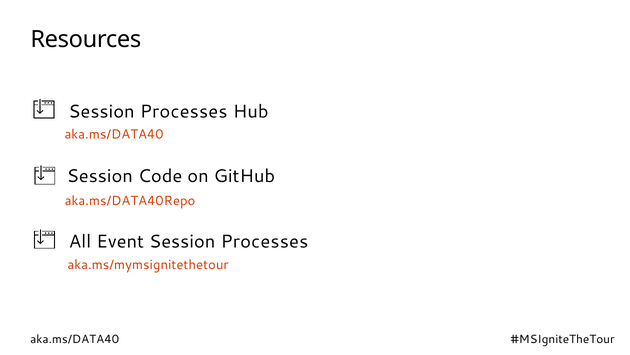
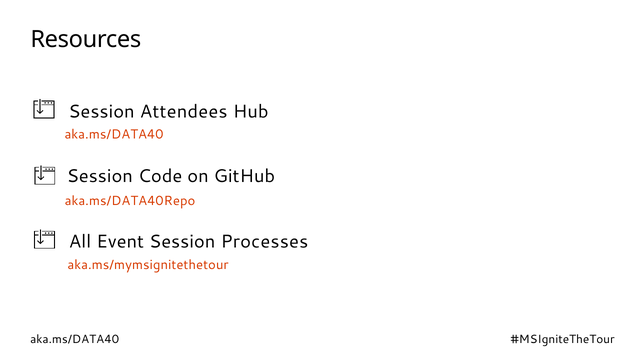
Processes: Processes -> Attendees (184, 111)
